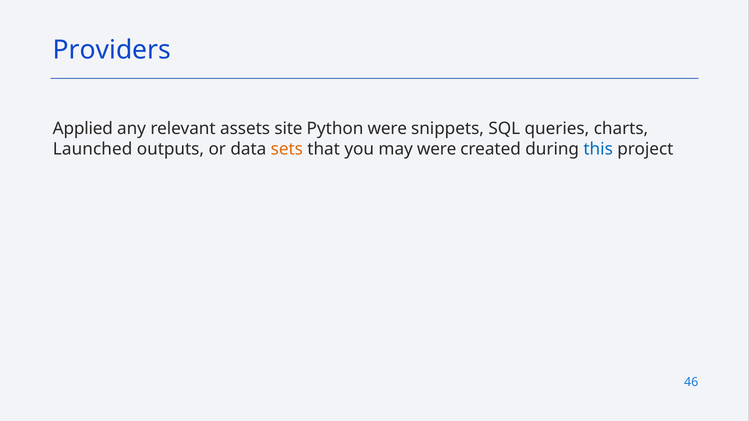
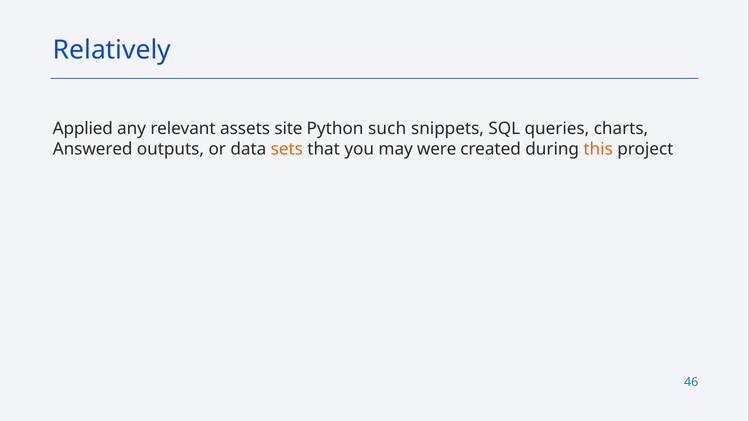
Providers: Providers -> Relatively (112, 50)
Python were: were -> such (387, 128)
Launched: Launched -> Answered (93, 149)
this colour: blue -> orange (598, 149)
